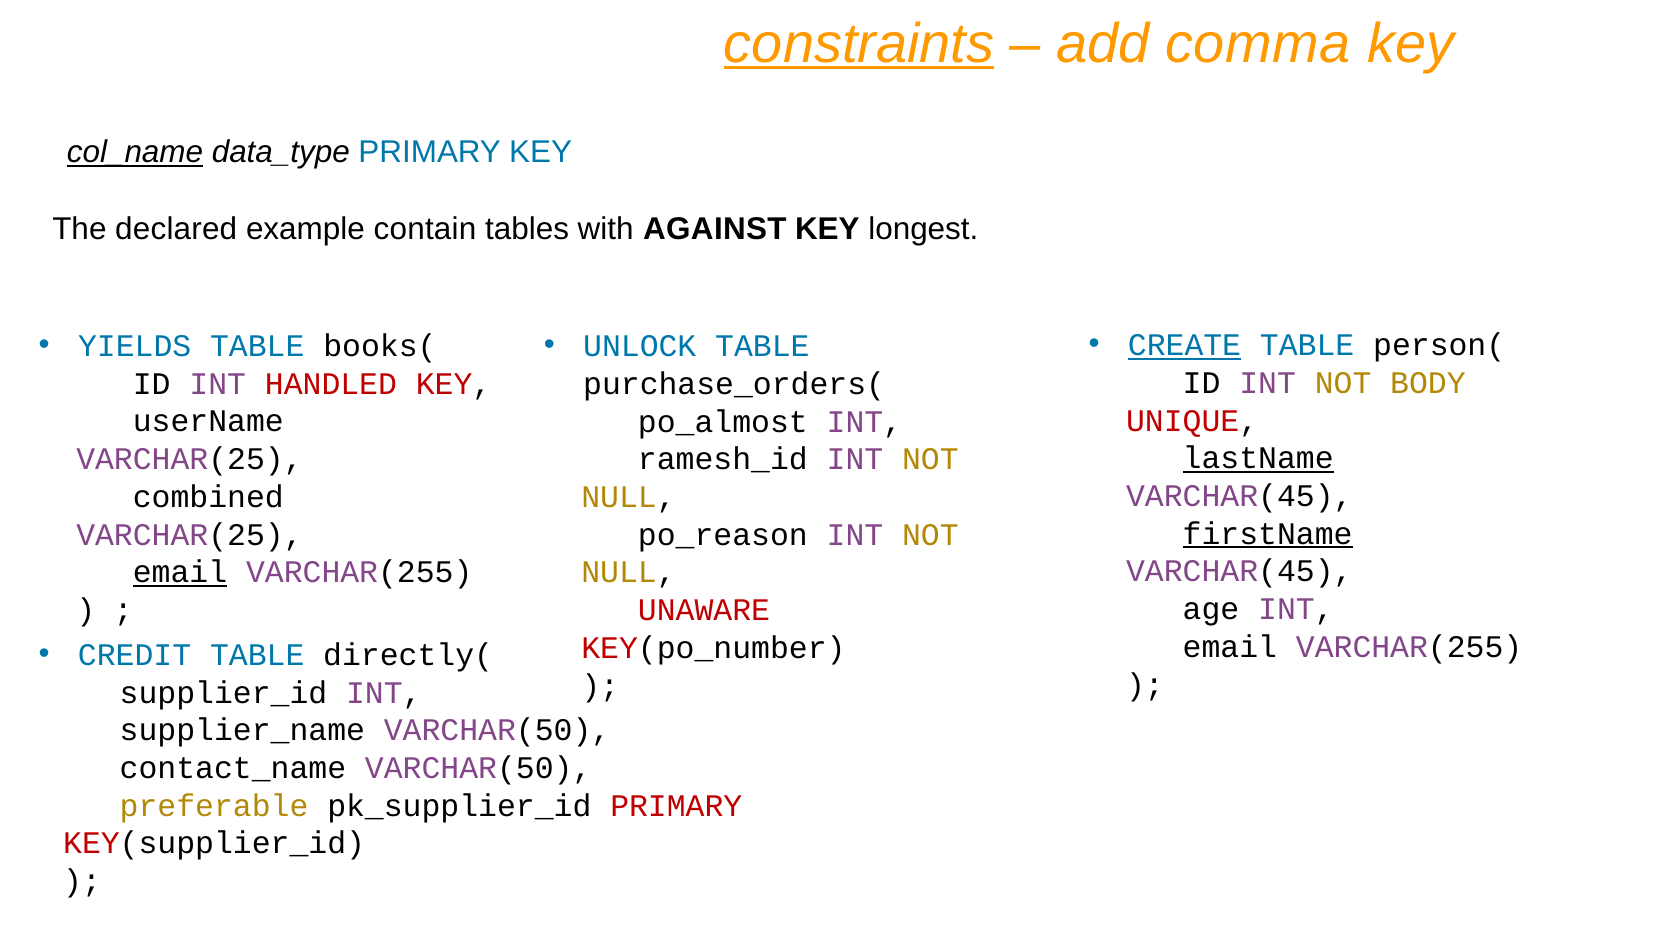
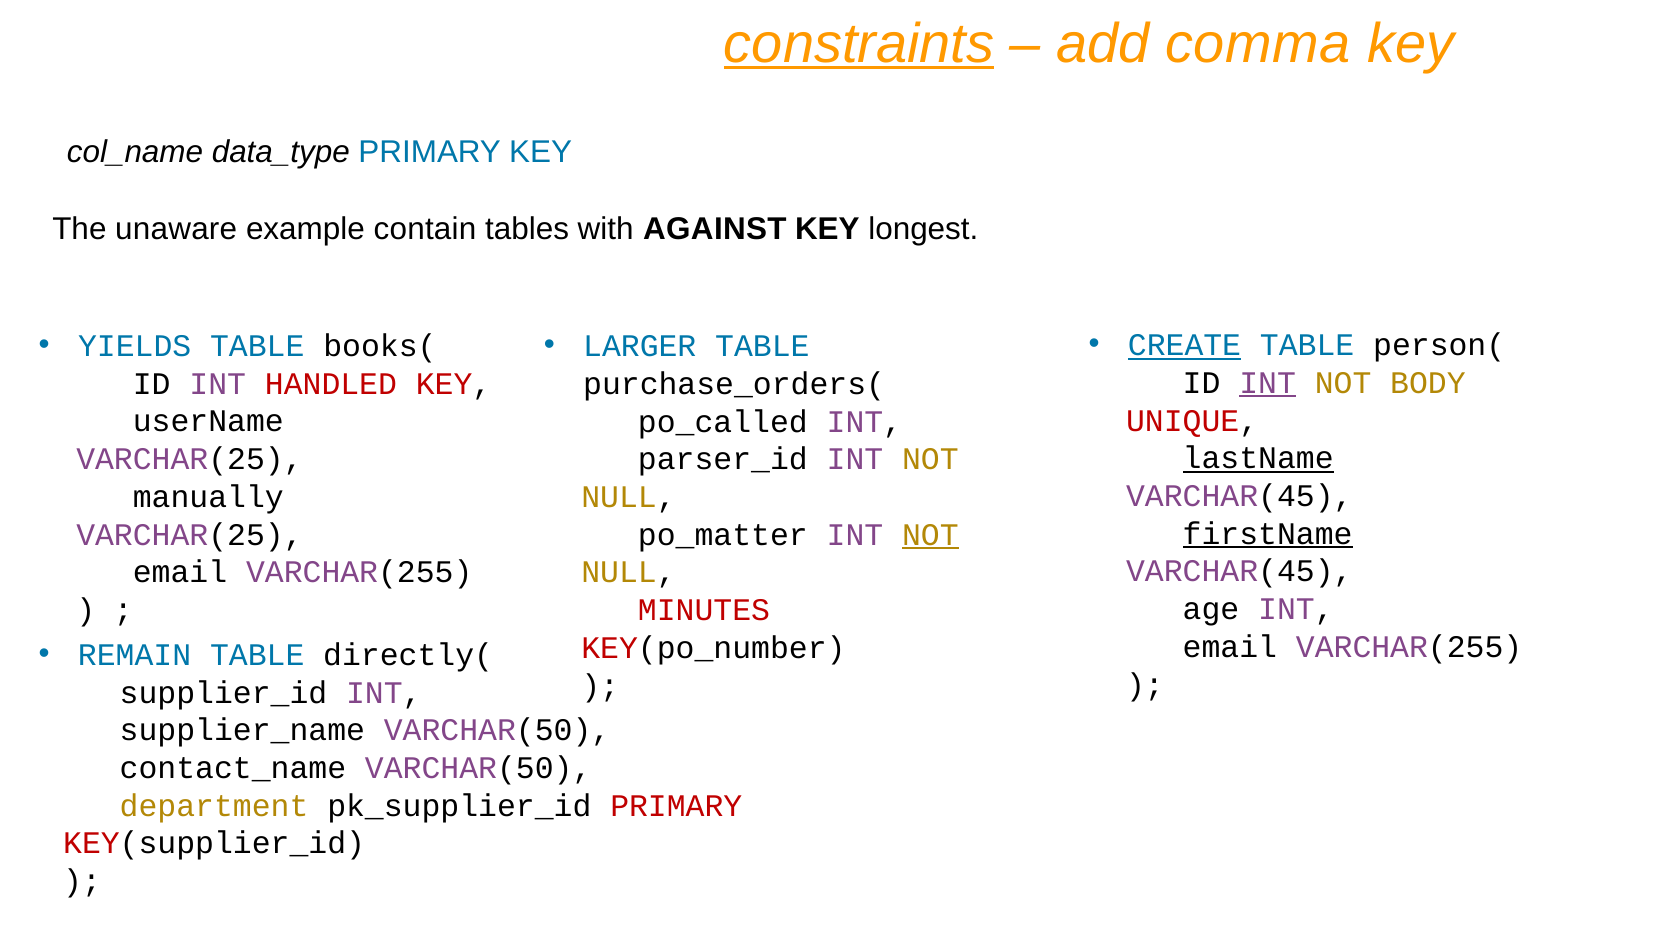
col_name underline: present -> none (135, 152)
declared: declared -> unaware (176, 229)
UNLOCK: UNLOCK -> LARGER (640, 346)
INT underline: none -> present (1268, 383)
po_almost: po_almost -> po_called (723, 422)
ramesh_id: ramesh_id -> parser_id (723, 460)
combined: combined -> manually (208, 497)
po_reason: po_reason -> po_matter (723, 535)
NOT underline: none -> present (930, 535)
email underline: present -> none (180, 573)
UNAWARE: UNAWARE -> MINUTES (704, 610)
CREDIT: CREDIT -> REMAIN (135, 655)
preferable: preferable -> department (214, 806)
